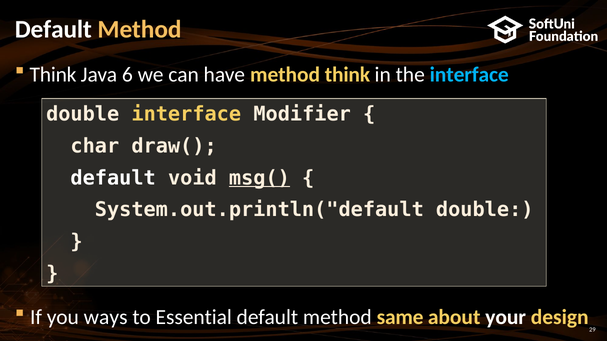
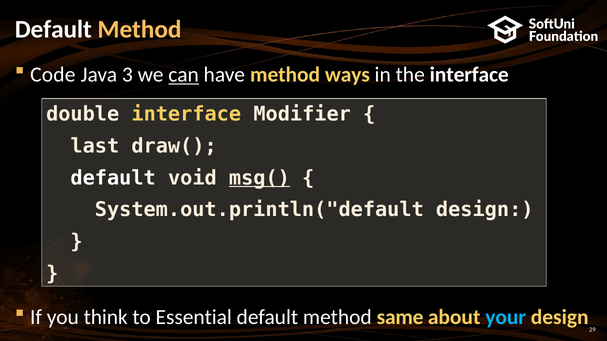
Think: Think -> Code (53, 75)
6: 6 -> 3 (127, 75)
can underline: none -> present (184, 75)
method think: think -> ways (347, 75)
interface colour: light blue -> white (469, 75)
char: char -> last (95, 146)
System.out.println("default double: double -> design (485, 210)
ways: ways -> think (106, 318)
your colour: white -> light blue (506, 318)
